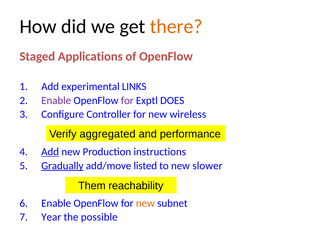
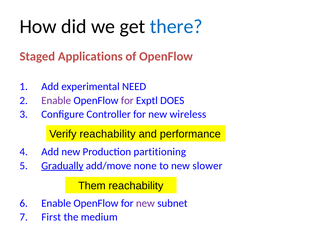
there colour: orange -> blue (176, 27)
LINKS: LINKS -> NEED (134, 86)
Verify aggregated: aggregated -> reachability (108, 134)
Add underline: present -> none (50, 152)
instructions: instructions -> partitioning (160, 152)
listed: listed -> none (145, 165)
new colour: orange -> purple (145, 203)
Year: Year -> First (51, 217)
possible: possible -> medium (99, 217)
